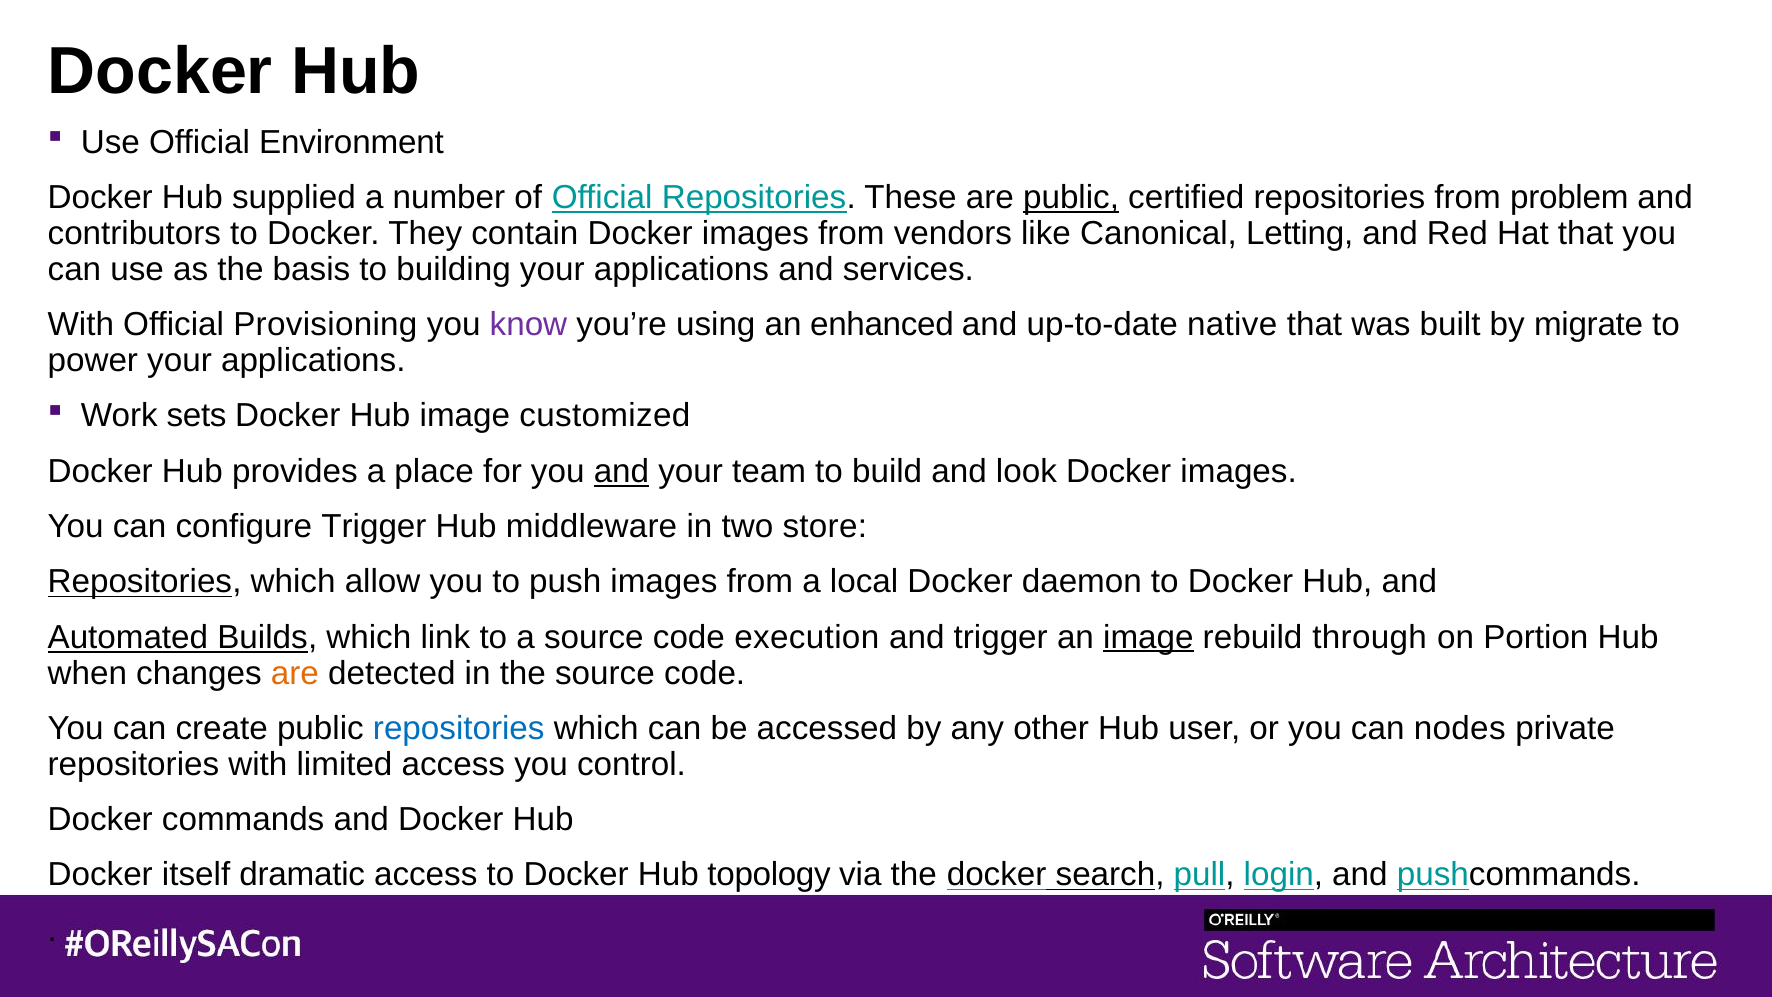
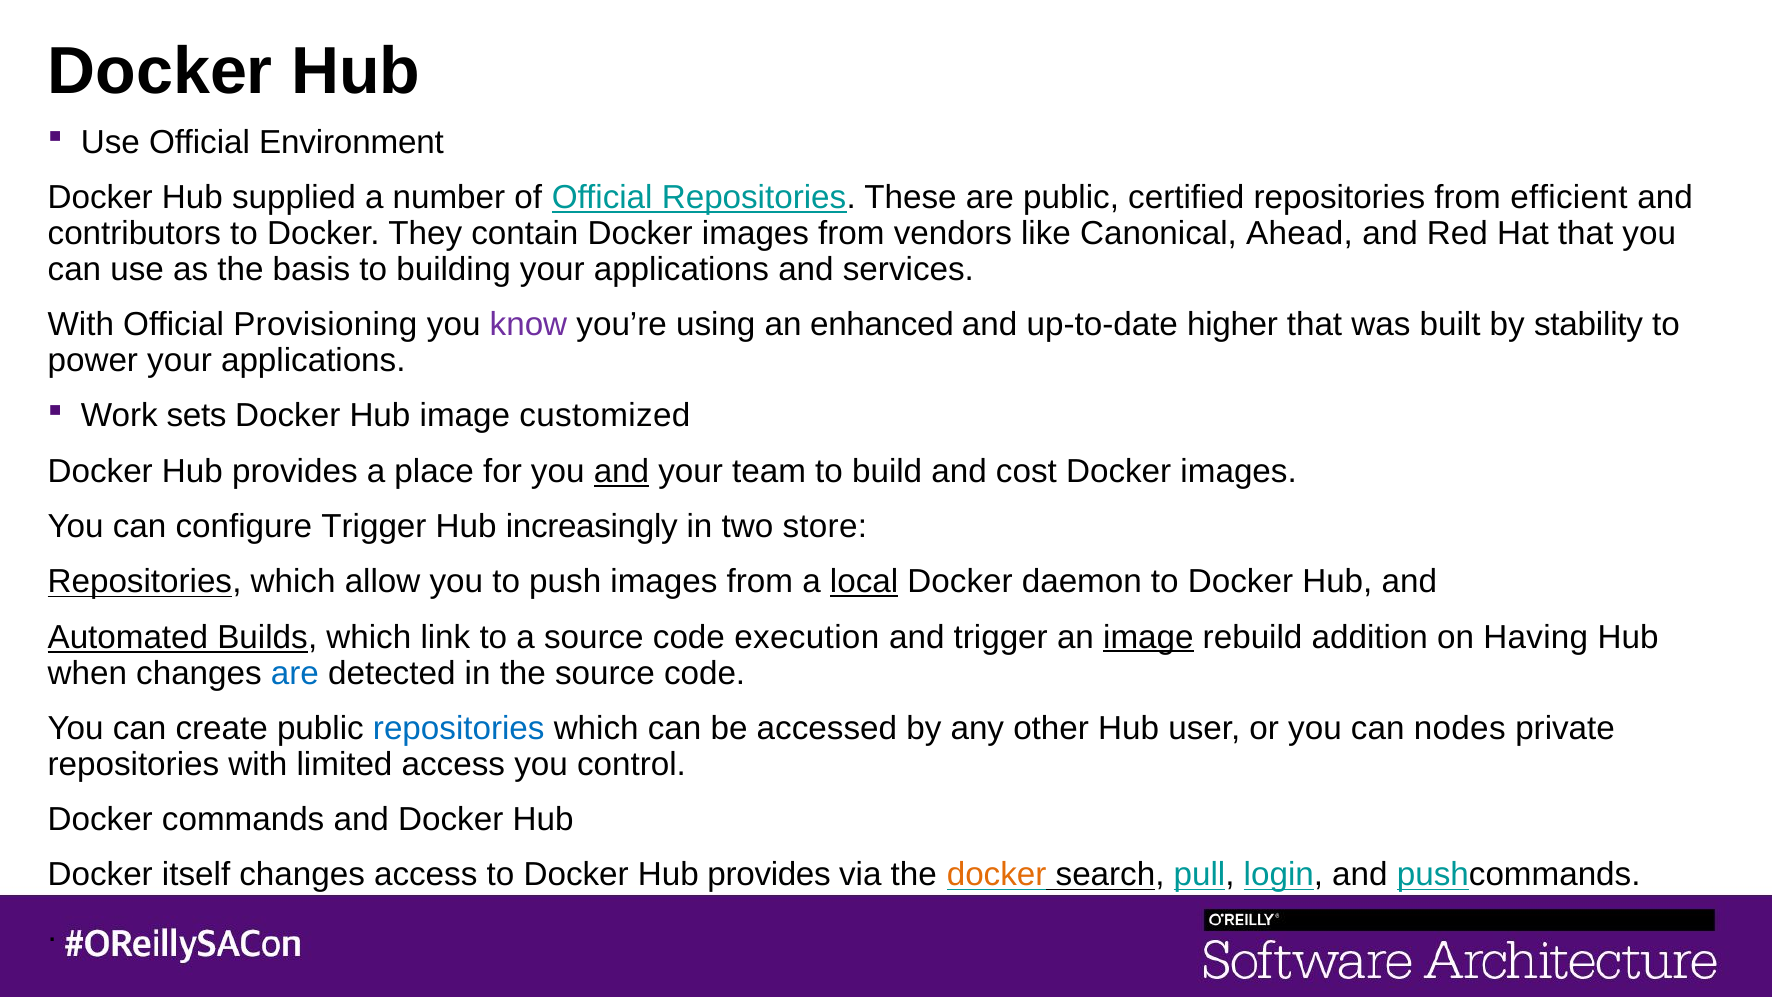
public underline: present -> none (1071, 198)
problem: problem -> efficient (1569, 198)
Letting: Letting -> Ahead (1300, 234)
native: native -> higher (1233, 325)
migrate: migrate -> stability (1589, 325)
look: look -> cost (1026, 471)
middleware: middleware -> increasingly (592, 526)
local underline: none -> present (864, 582)
through: through -> addition (1370, 637)
Portion: Portion -> Having (1536, 637)
are colour: orange -> blue (295, 673)
itself dramatic: dramatic -> changes (302, 875)
to Docker Hub topology: topology -> provides (769, 875)
docker colour: black -> orange (997, 875)
